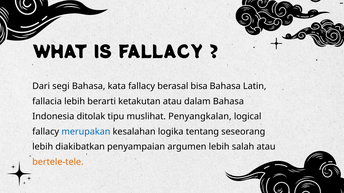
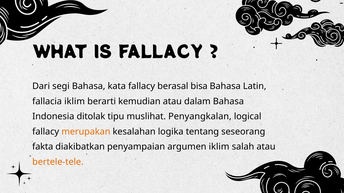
fallacia lebih: lebih -> iklim (75, 102)
ketakutan: ketakutan -> kemudian (139, 102)
merupakan colour: blue -> orange (86, 132)
lebih: lebih -> fakta (43, 147)
argumen lebih: lebih -> iklim (219, 147)
